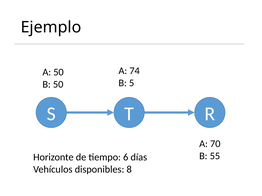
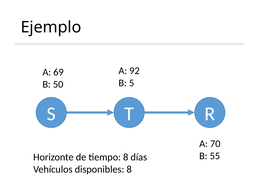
74: 74 -> 92 (135, 71)
A 50: 50 -> 69 (58, 72)
tiempo 6: 6 -> 8 (126, 157)
